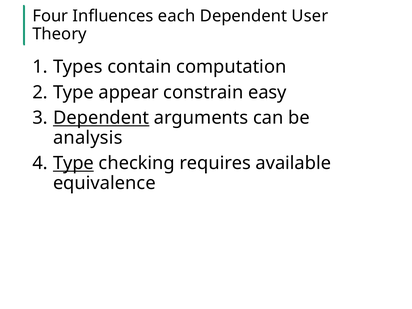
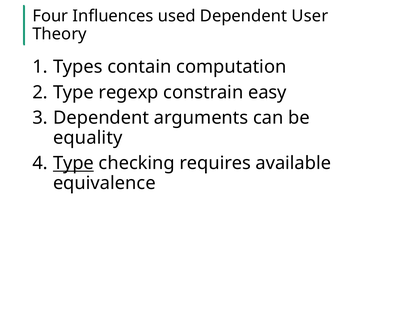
each: each -> used (177, 16)
appear: appear -> regexp (129, 92)
Dependent underline: present -> none (101, 118)
analysis: analysis -> equality (88, 138)
